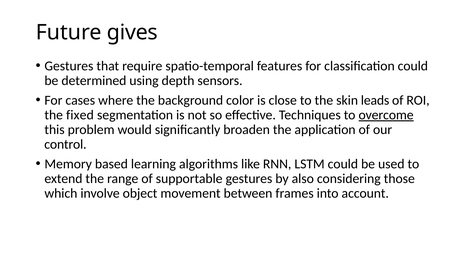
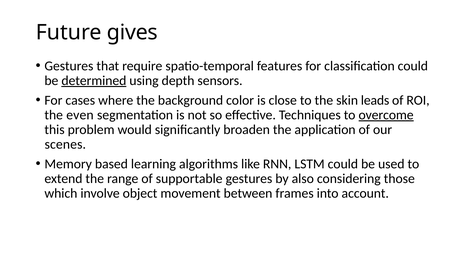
determined underline: none -> present (94, 81)
fixed: fixed -> even (80, 115)
control: control -> scenes (65, 145)
